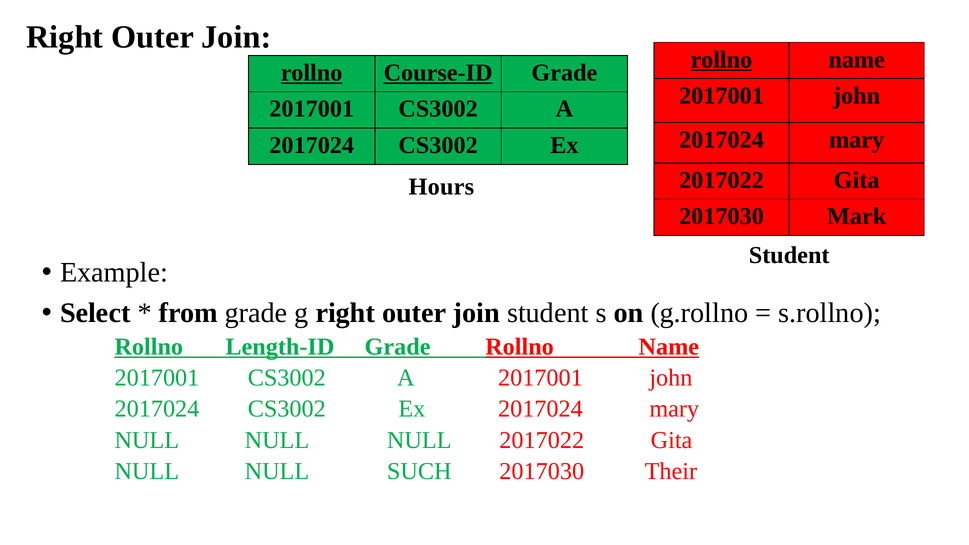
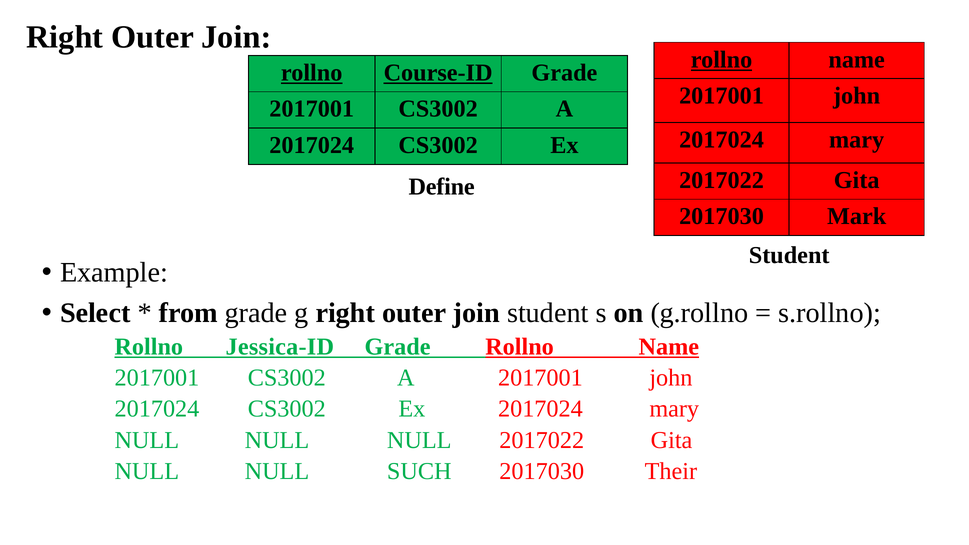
Hours: Hours -> Define (442, 187)
Length-ID: Length-ID -> Jessica-ID (280, 347)
